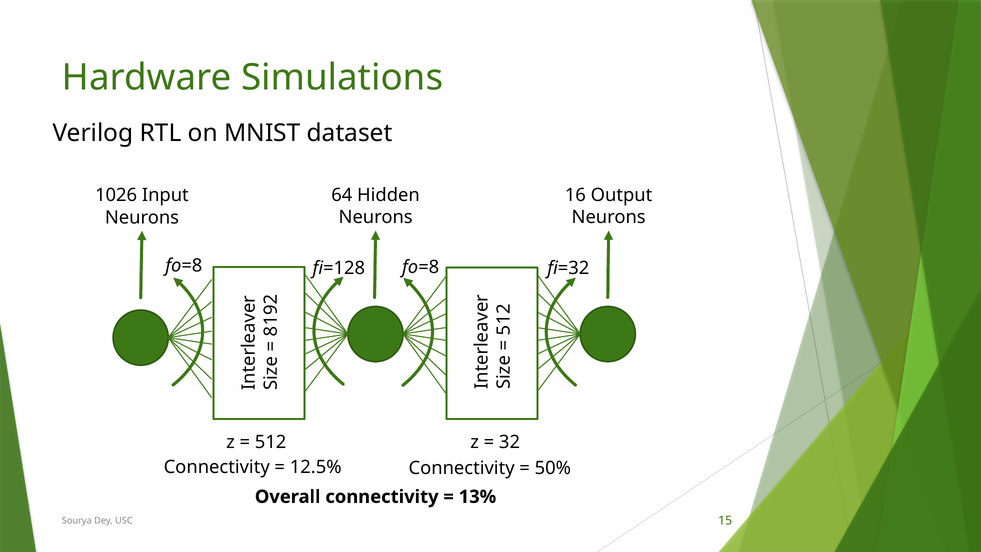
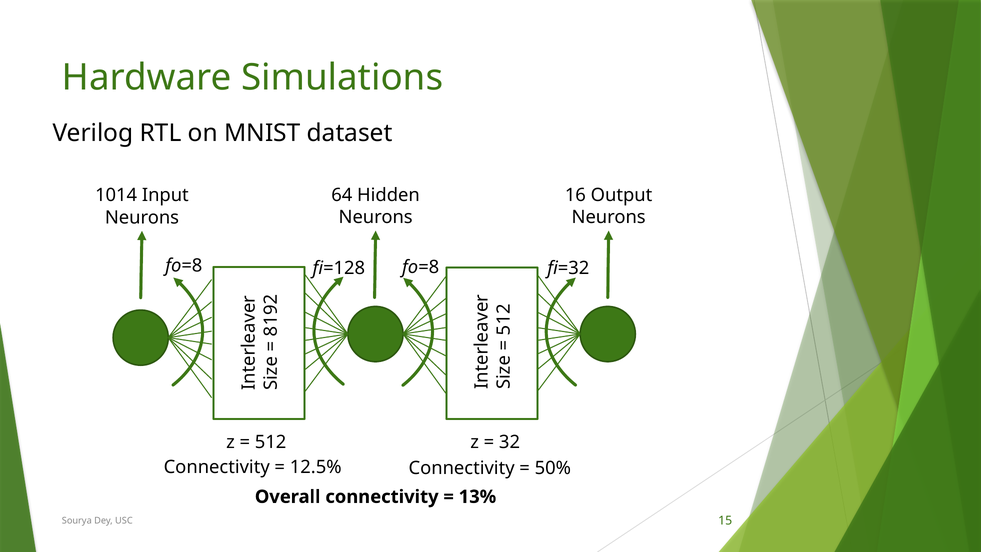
1026: 1026 -> 1014 (116, 195)
